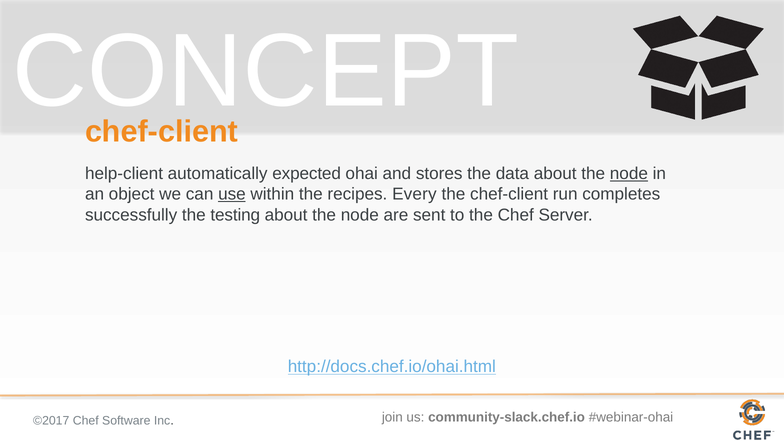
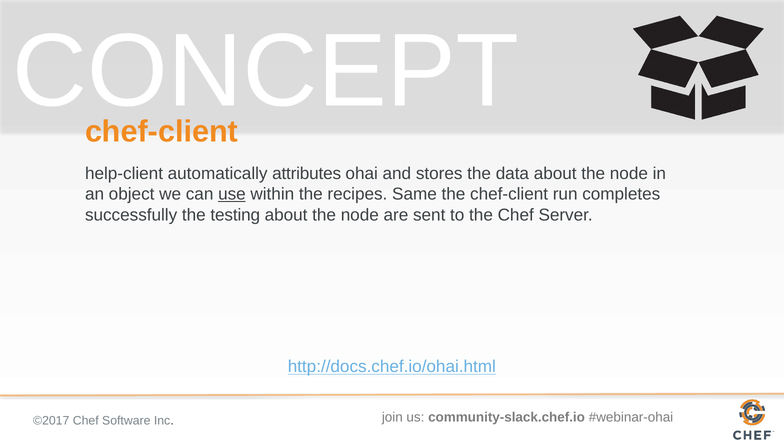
expected: expected -> attributes (307, 174)
node underline: present -> none (629, 174)
Every: Every -> Same (414, 194)
